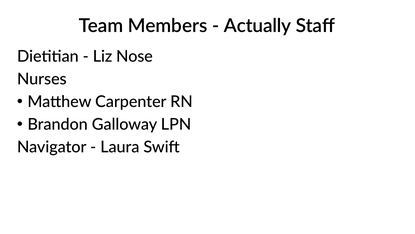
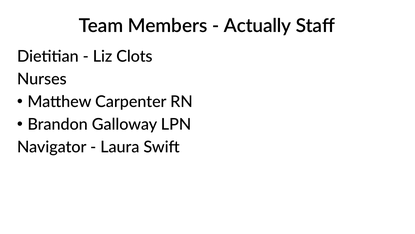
Nose: Nose -> Clots (134, 56)
